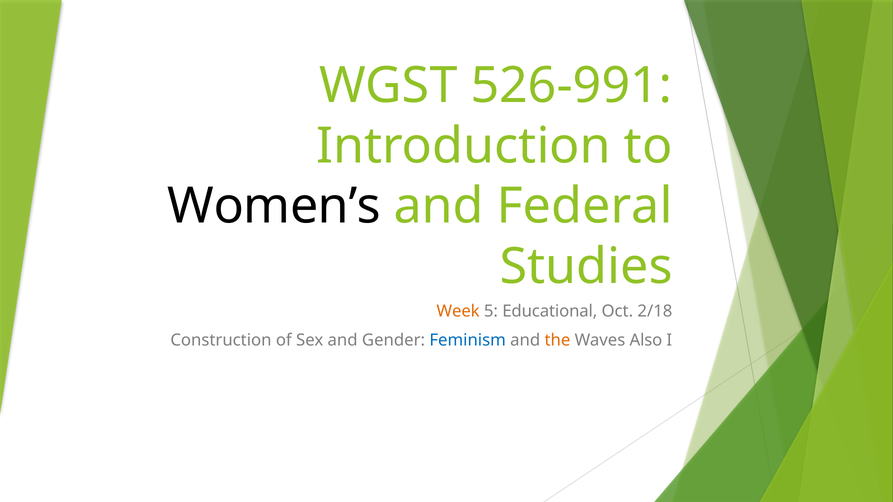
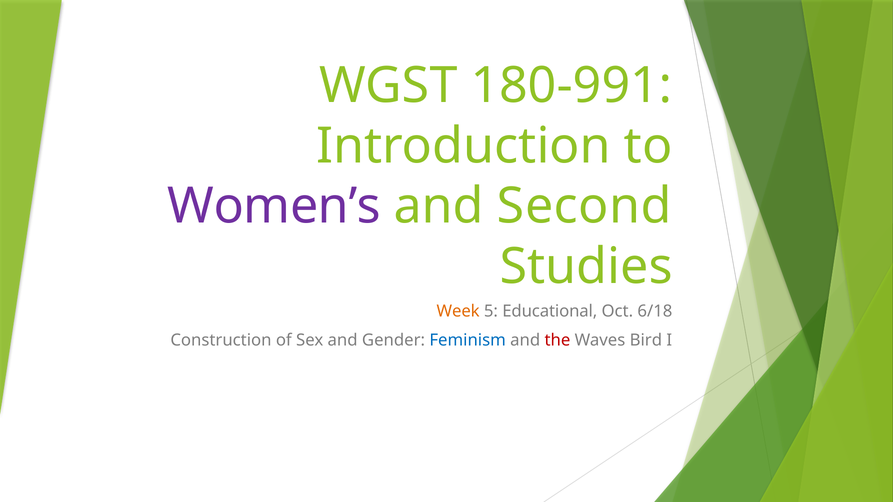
526-991: 526-991 -> 180-991 (571, 86)
Women’s colour: black -> purple (274, 206)
Federal: Federal -> Second (584, 206)
2/18: 2/18 -> 6/18 (655, 311)
the colour: orange -> red (557, 341)
Also: Also -> Bird (646, 341)
